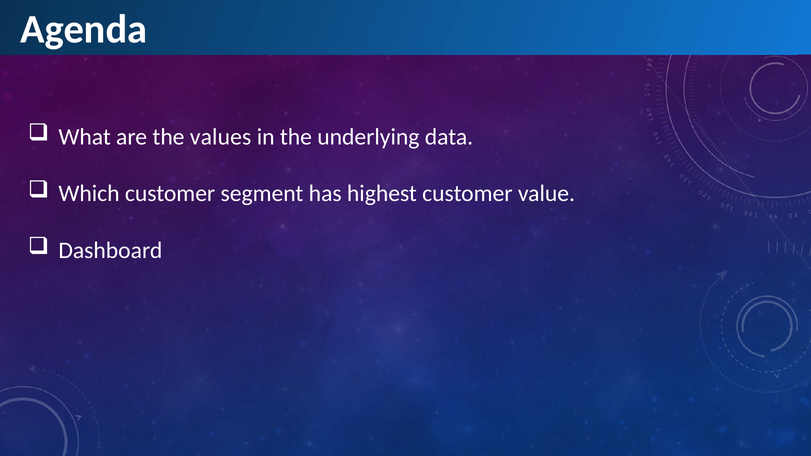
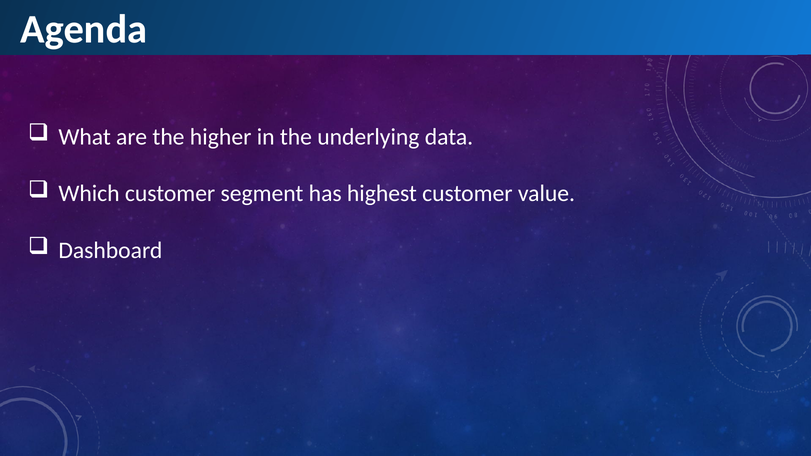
values: values -> higher (221, 137)
